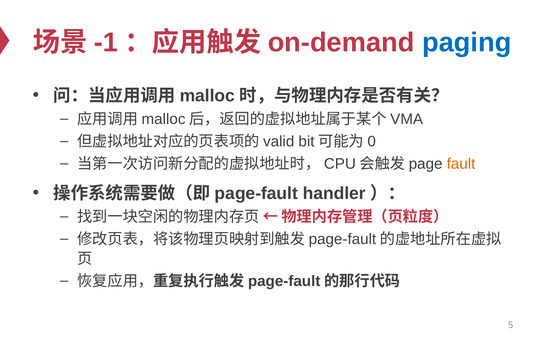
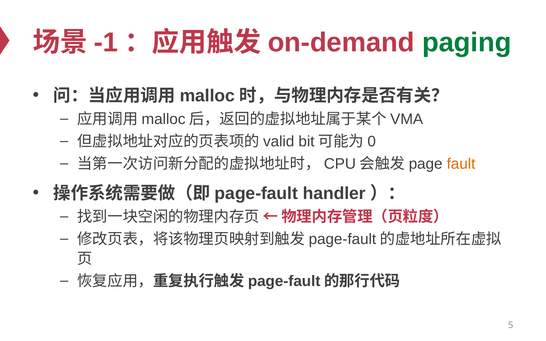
paging colour: blue -> green (467, 42)
